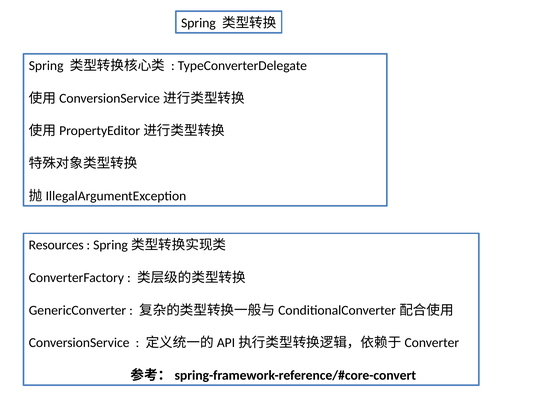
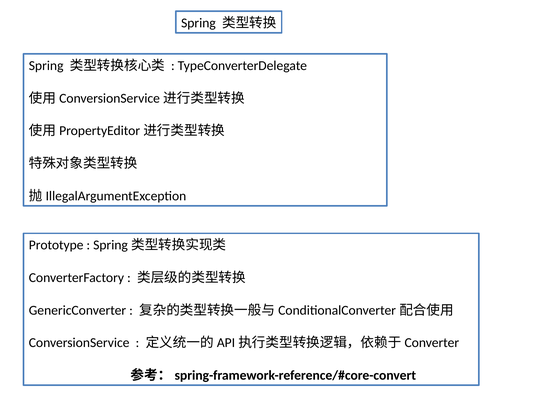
Resources: Resources -> Prototype (56, 245)
